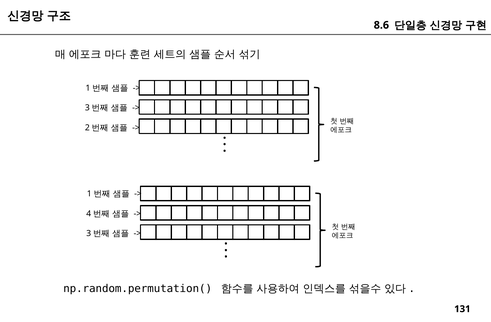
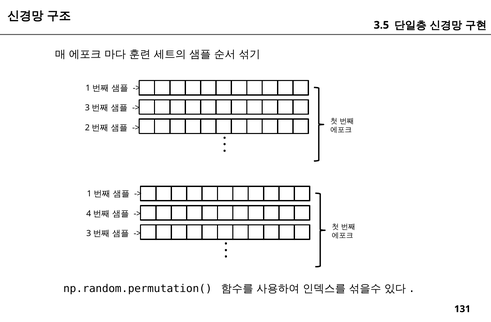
8.6: 8.6 -> 3.5 (381, 25)
